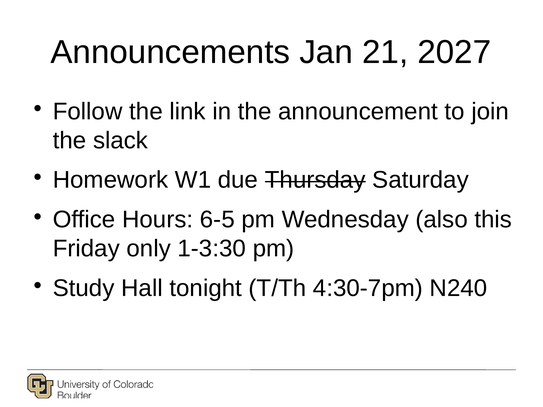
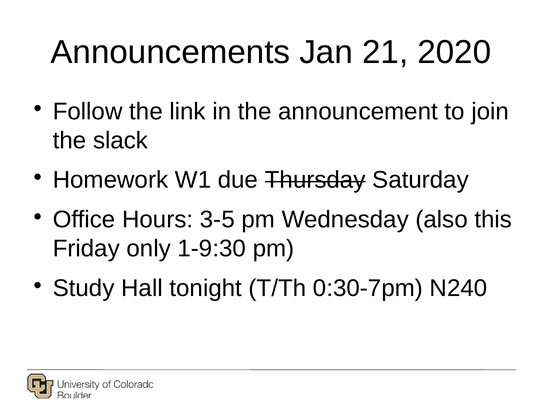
2027: 2027 -> 2020 (454, 52)
6-5: 6-5 -> 3-5 (217, 220)
1-3:30: 1-3:30 -> 1-9:30 (212, 249)
4:30-7pm: 4:30-7pm -> 0:30-7pm (368, 288)
